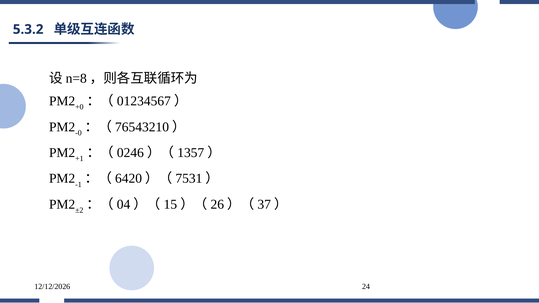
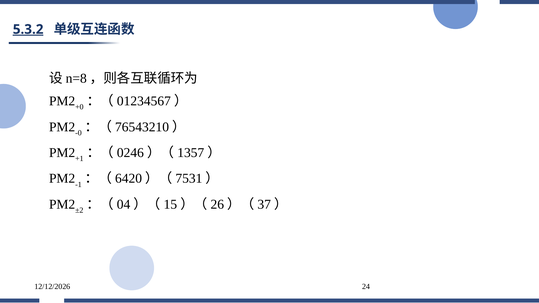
5.3.2 underline: none -> present (28, 29)
